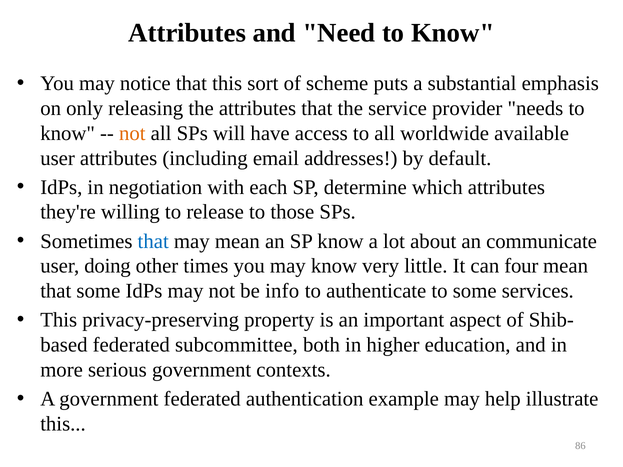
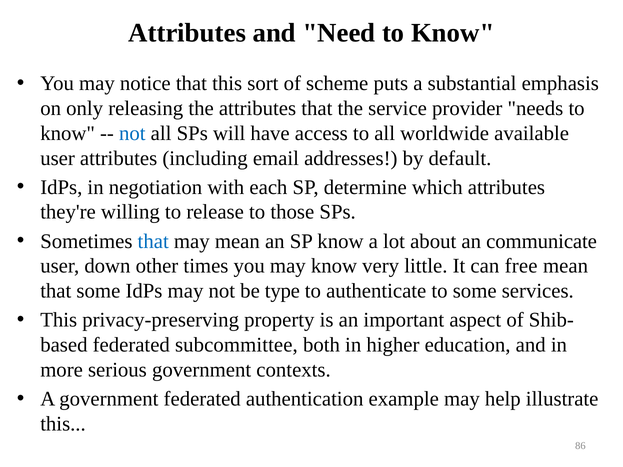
not colour: orange -> blue (132, 133)
doing: doing -> down (107, 266)
four: four -> free (521, 266)
info: info -> type (282, 291)
